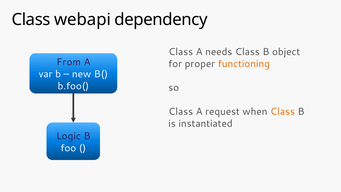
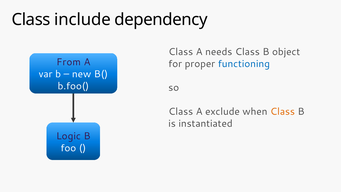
webapi: webapi -> include (82, 20)
functioning colour: orange -> blue (244, 64)
request: request -> exclude (222, 111)
